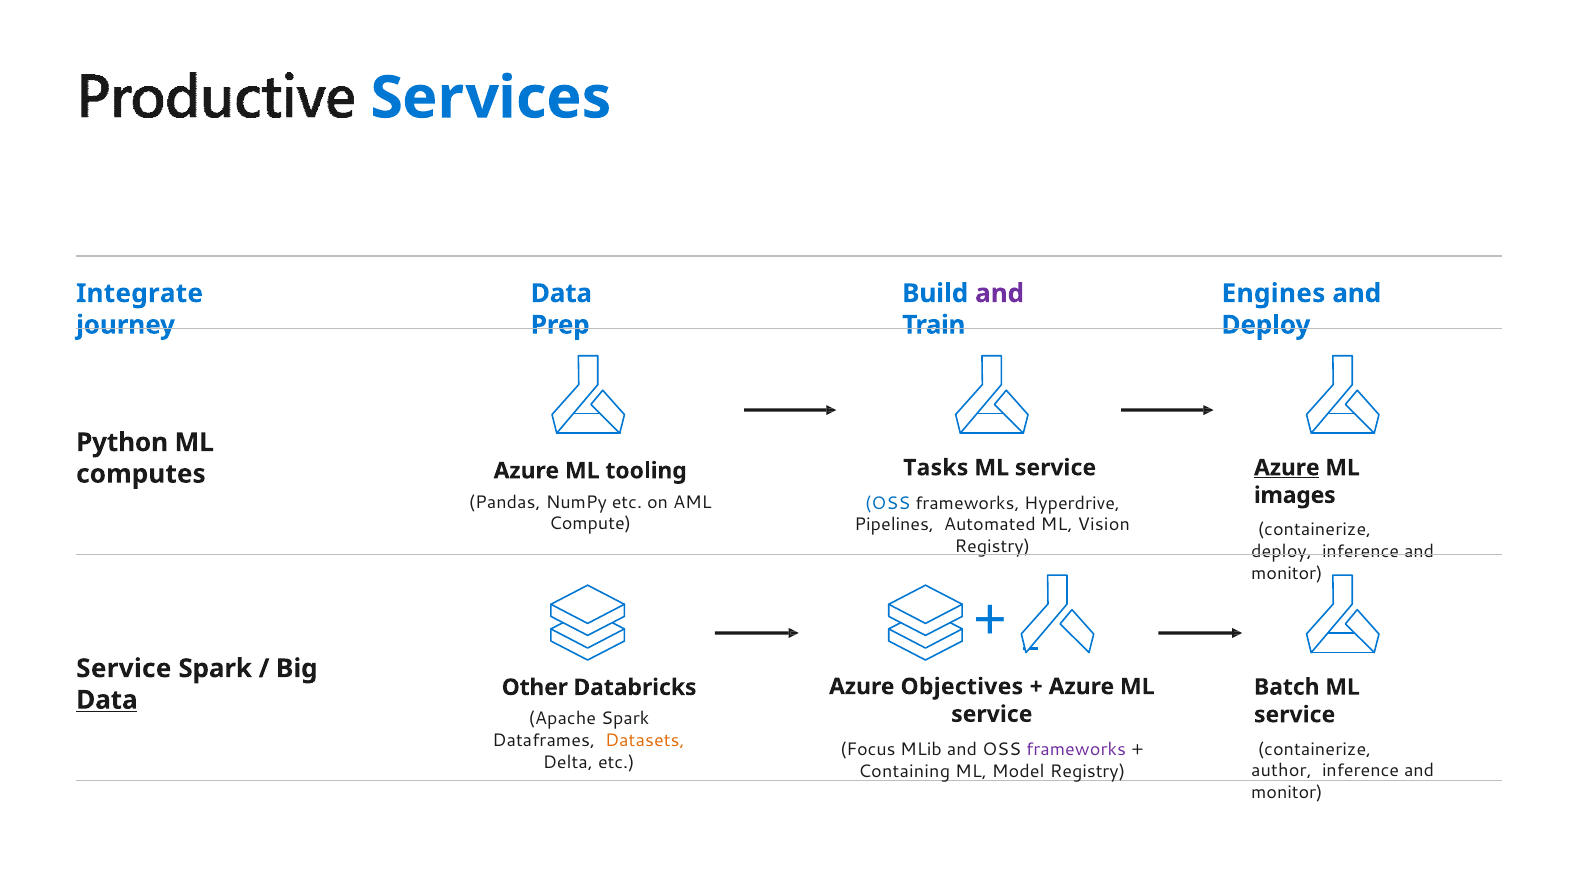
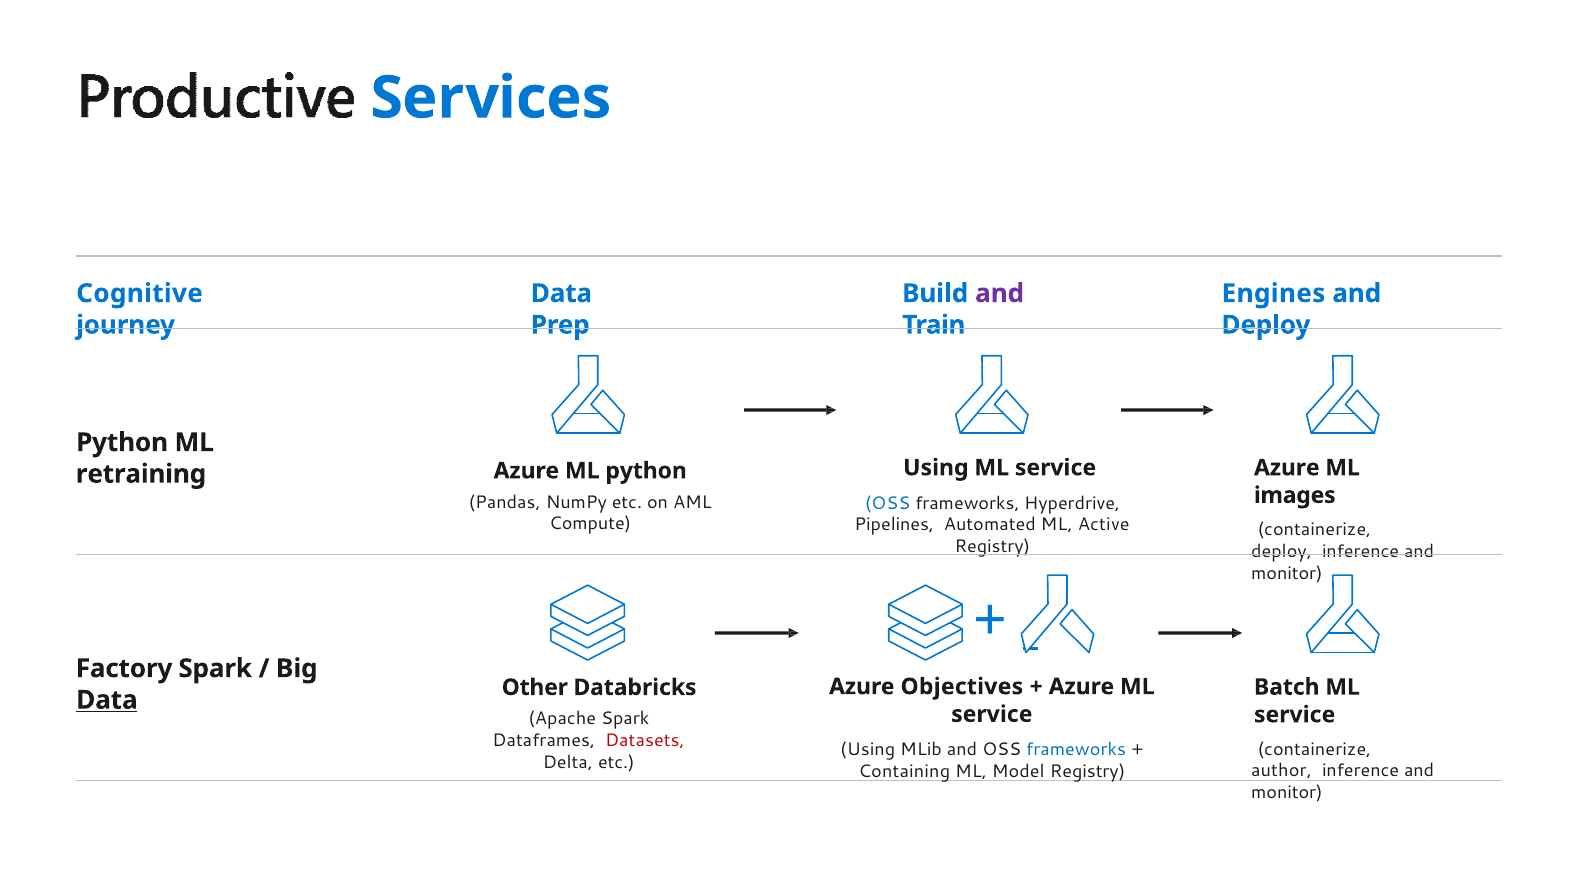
Integrate: Integrate -> Cognitive (140, 294)
Tasks: Tasks -> Using (936, 468)
Azure underline: present -> none (1287, 468)
computes: computes -> retraining (141, 474)
ML tooling: tooling -> python (646, 471)
Vision: Vision -> Active (1104, 525)
Service: Service -> Factory (124, 669)
Datasets colour: orange -> red (645, 741)
Focus: Focus -> Using (868, 750)
frameworks colour: purple -> blue (1076, 750)
